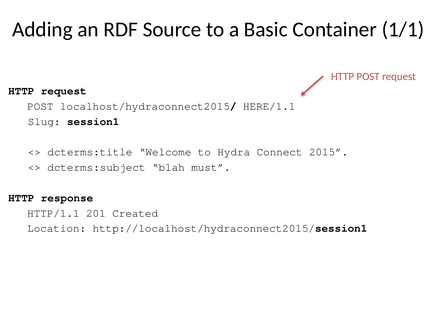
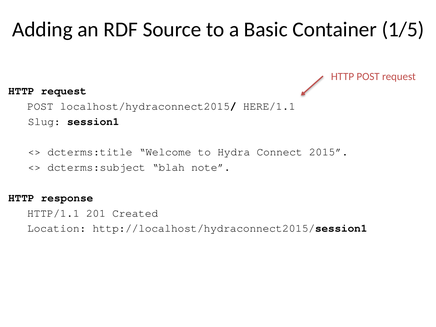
1/1: 1/1 -> 1/5 (403, 30)
must: must -> note (211, 167)
